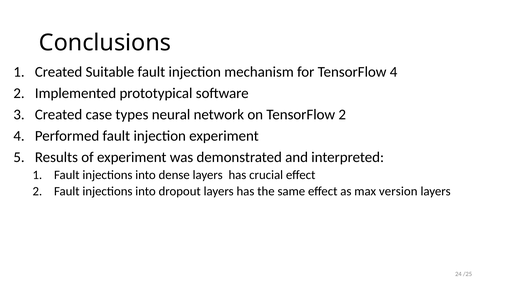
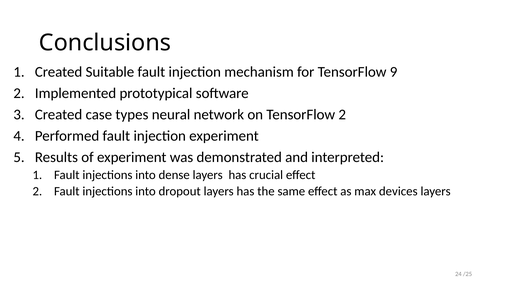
TensorFlow 4: 4 -> 9 (394, 72)
version: version -> devices (398, 192)
